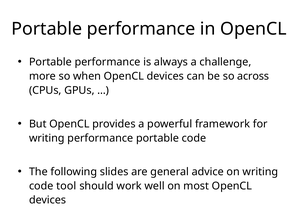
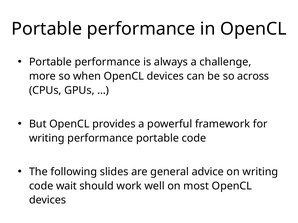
tool: tool -> wait (66, 186)
